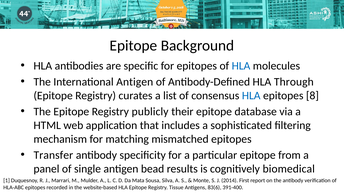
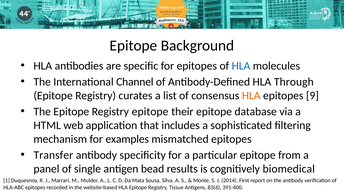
International Antigen: Antigen -> Channel (135, 82)
HLA colour: blue -> orange (251, 96)
8: 8 -> 9 (312, 96)
Registry publicly: publicly -> epitope (150, 112)
matching: matching -> examples (127, 139)
